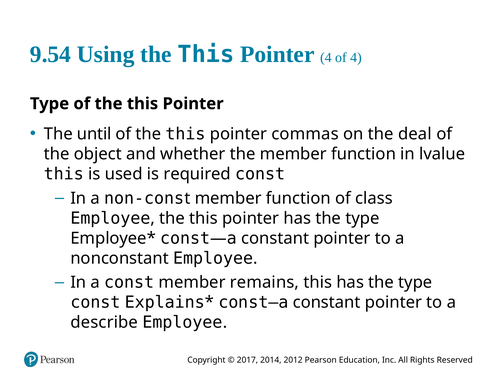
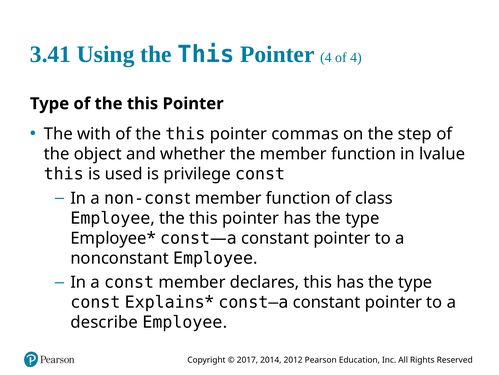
9.54: 9.54 -> 3.41 (51, 54)
until: until -> with (94, 134)
deal: deal -> step (415, 134)
required: required -> privilege (197, 174)
remains: remains -> declares (265, 282)
